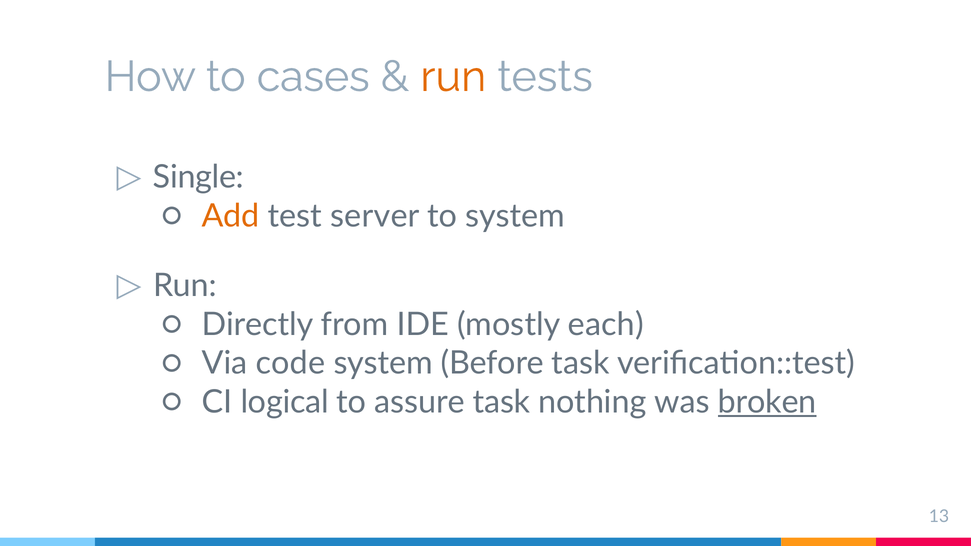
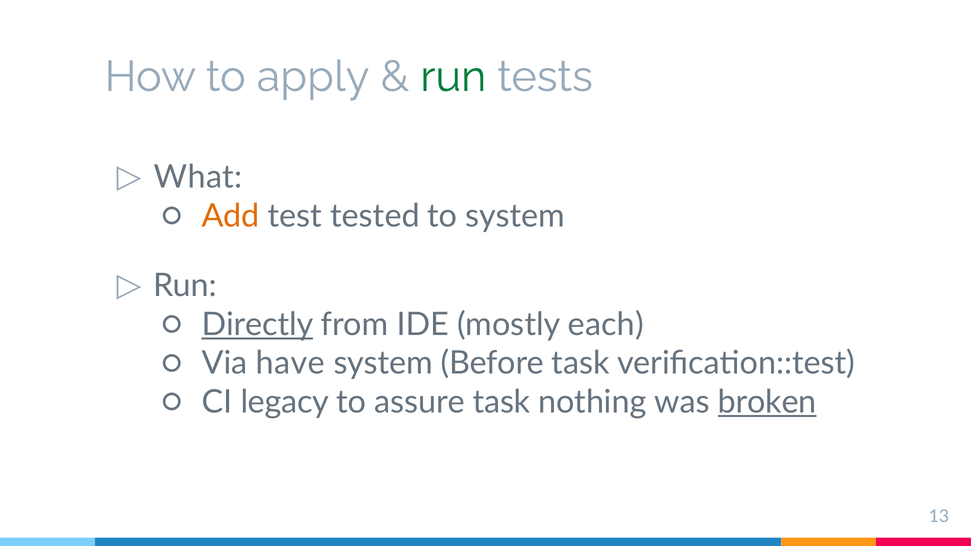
cases: cases -> apply (313, 77)
run colour: orange -> green (453, 77)
Single: Single -> What (198, 177)
server: server -> tested (375, 216)
Directly underline: none -> present (258, 325)
code: code -> have (290, 363)
logical: logical -> legacy (285, 402)
